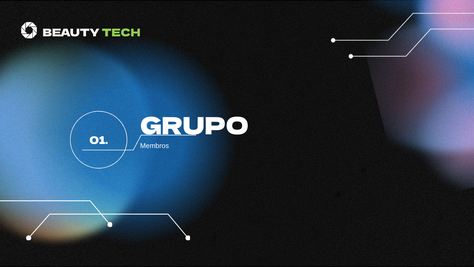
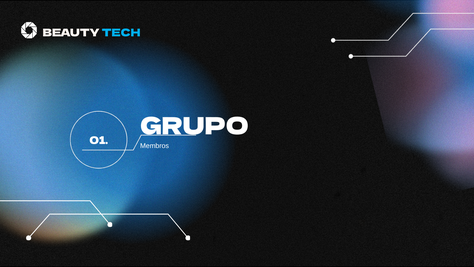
TECH colour: light green -> light blue (121, 33)
